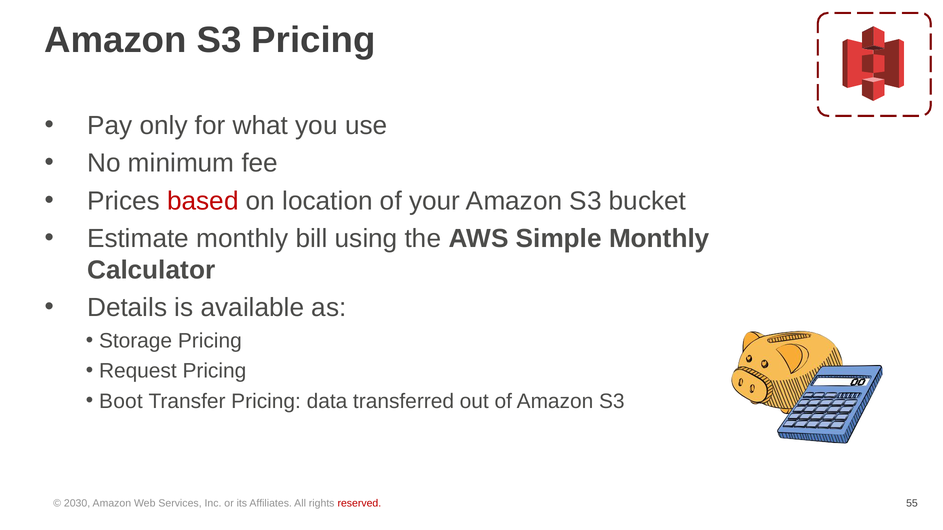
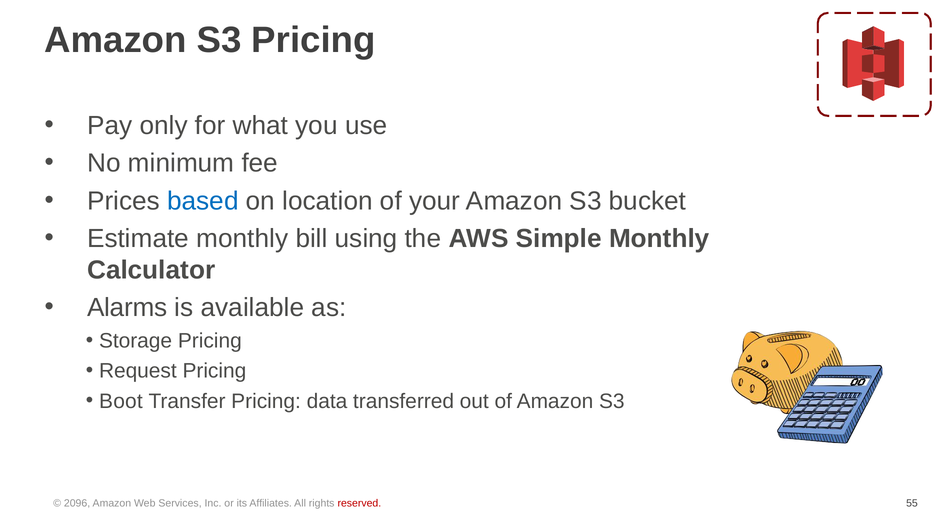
based colour: red -> blue (203, 201)
Details: Details -> Alarms (127, 308)
2030: 2030 -> 2096 (77, 504)
